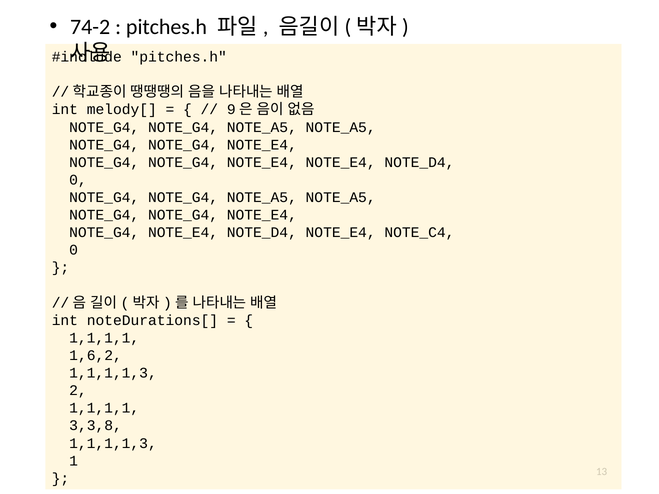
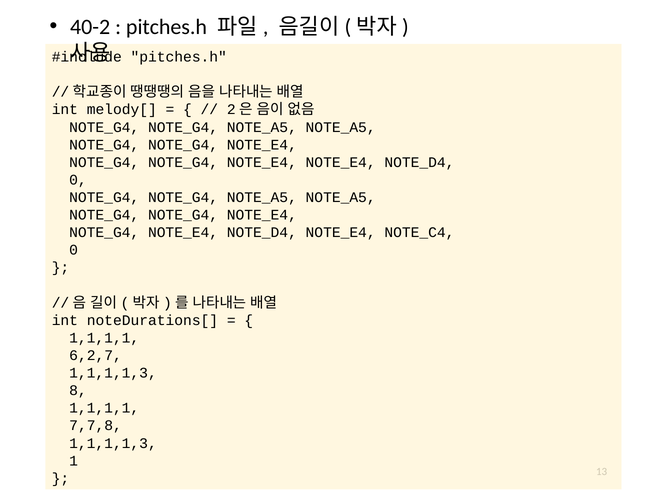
74-2: 74-2 -> 40-2 (90, 27)
9: 9 -> 2 (231, 110)
1,6,2: 1,6,2 -> 6,2,7 (96, 356)
2: 2 -> 8 (78, 391)
3,3,8: 3,3,8 -> 7,7,8 (96, 426)
